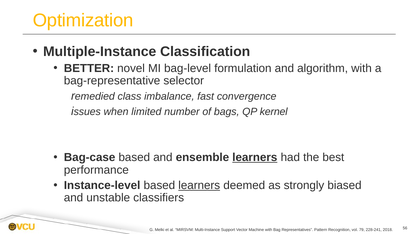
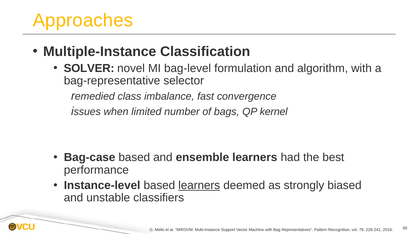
Optimization: Optimization -> Approaches (83, 21)
BETTER: BETTER -> SOLVER (89, 68)
learners underline: present -> none (255, 157)
